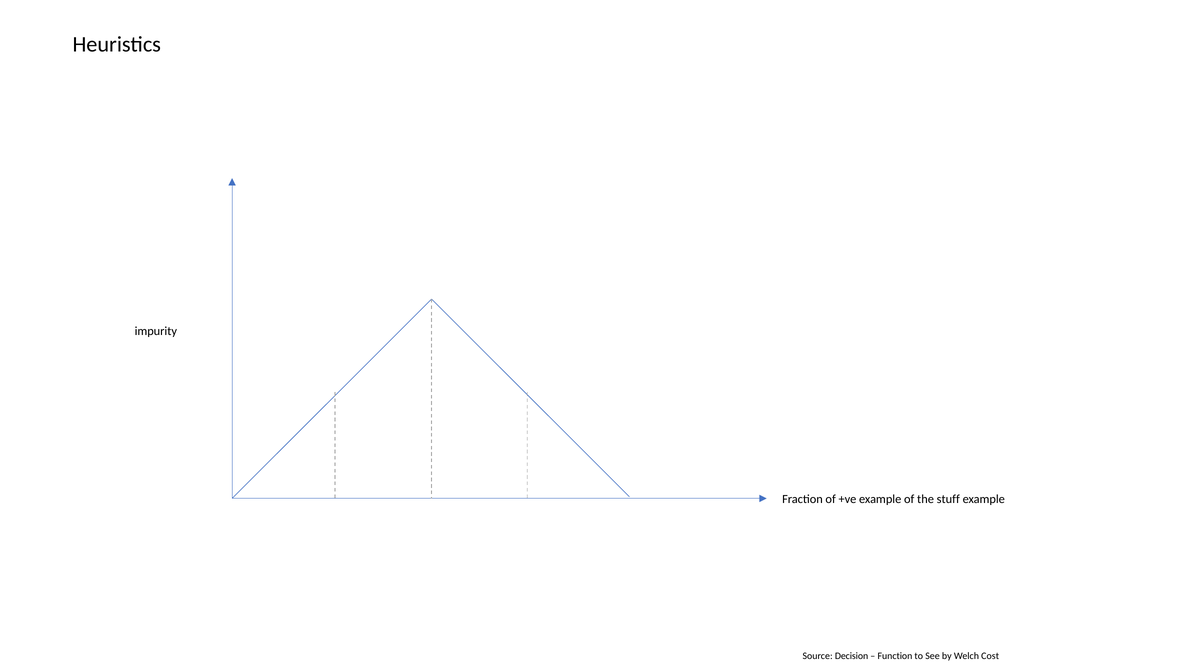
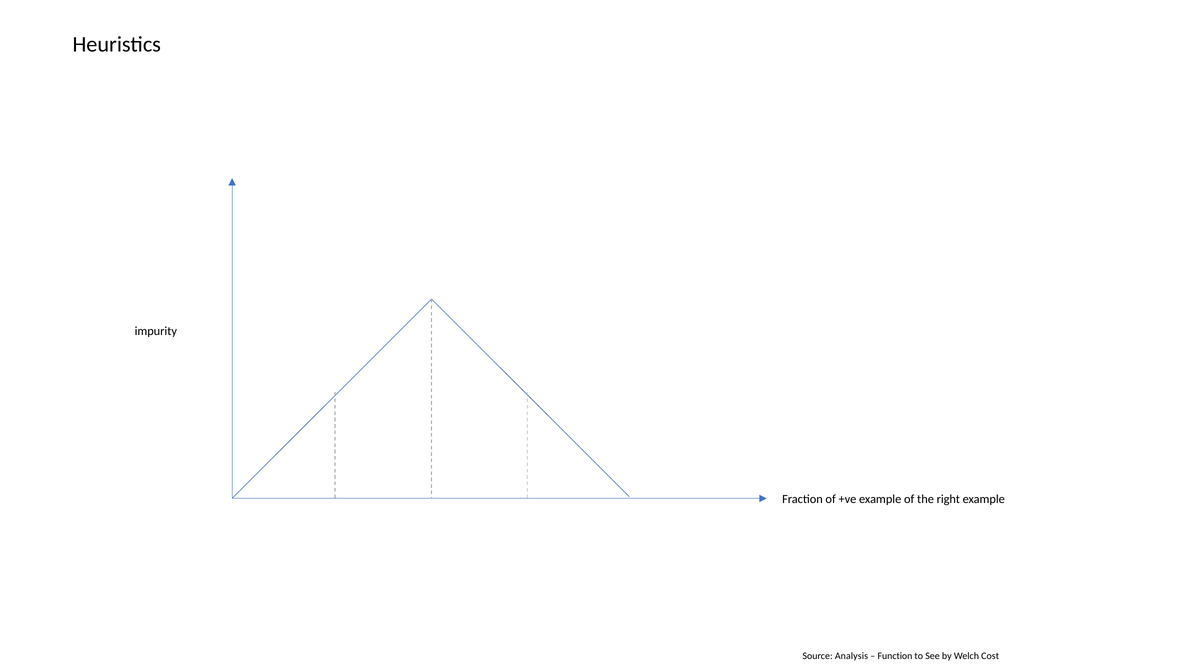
stuff: stuff -> right (948, 499)
Decision: Decision -> Analysis (851, 656)
